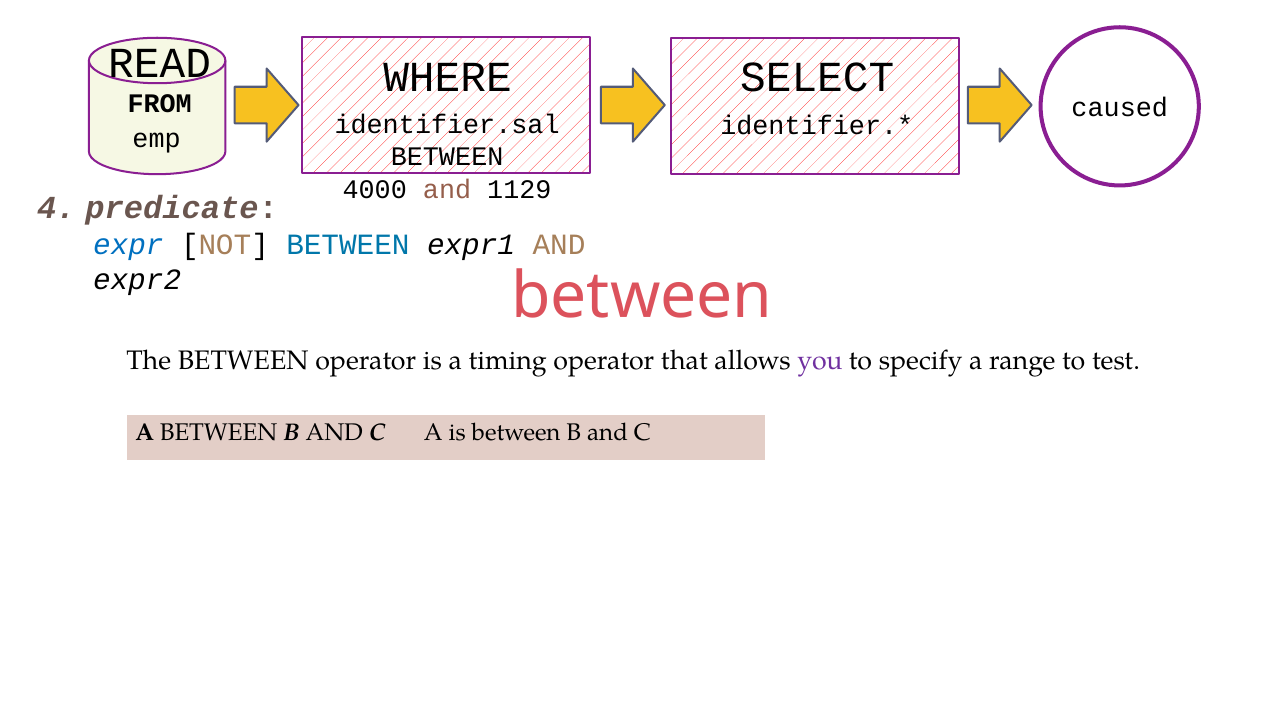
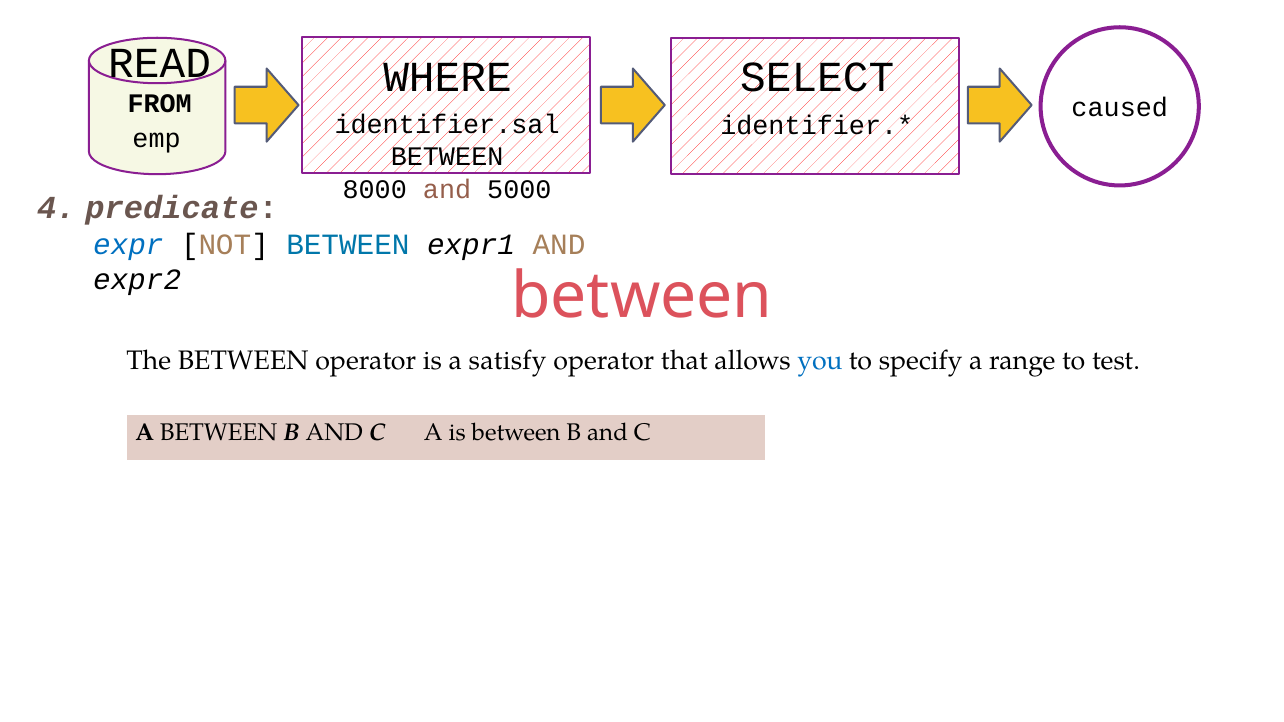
4000: 4000 -> 8000 (375, 189)
1129: 1129 -> 5000 (519, 189)
timing: timing -> satisfy (508, 361)
you colour: purple -> blue (820, 361)
